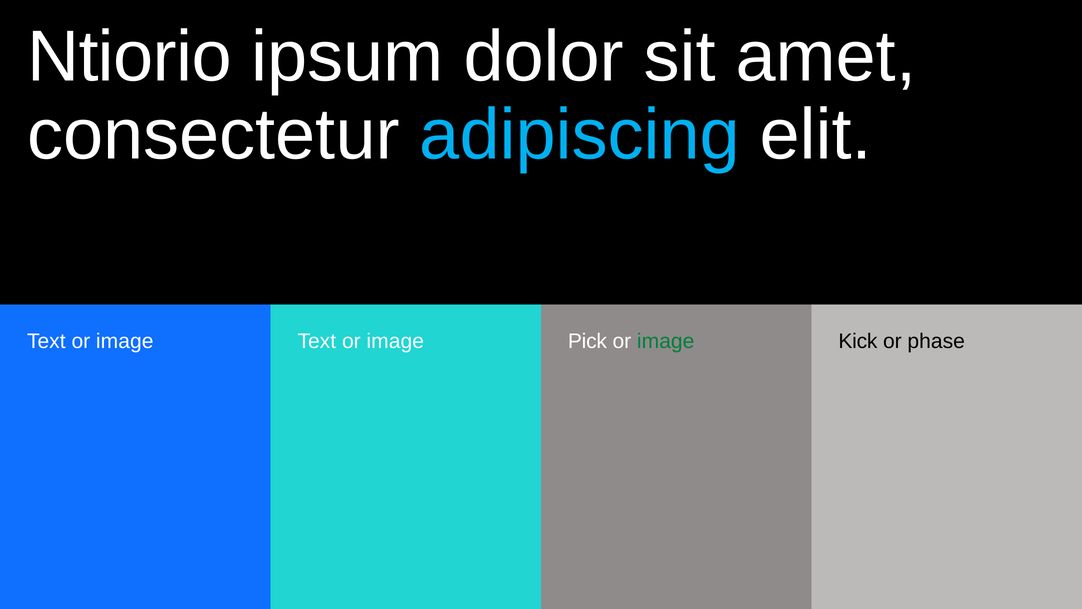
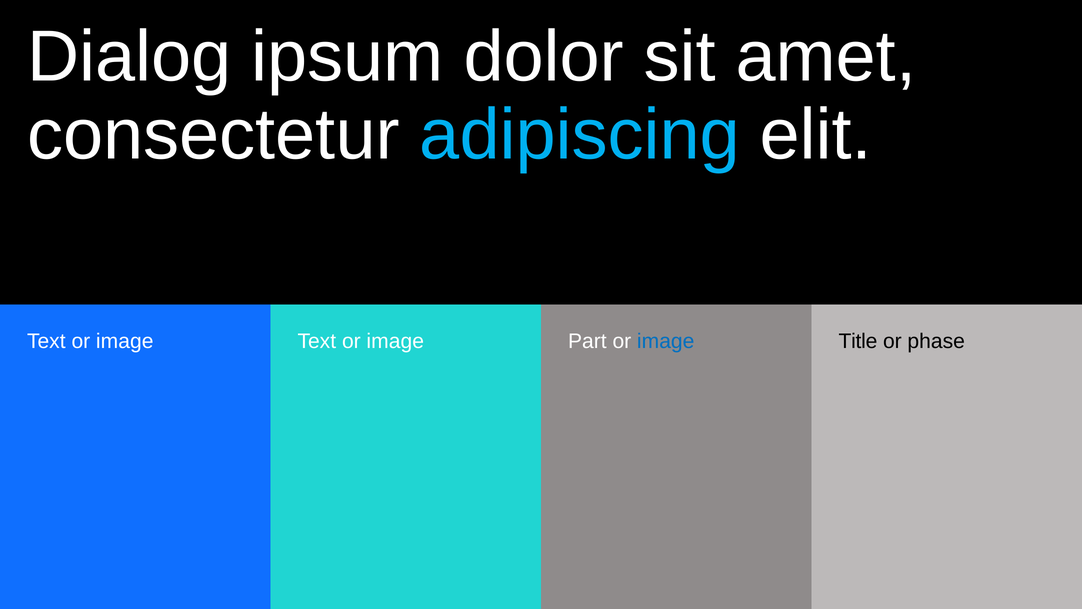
Ntiorio: Ntiorio -> Dialog (129, 57)
Pick: Pick -> Part (587, 341)
image colour: green -> blue (666, 341)
Kick: Kick -> Title (858, 341)
